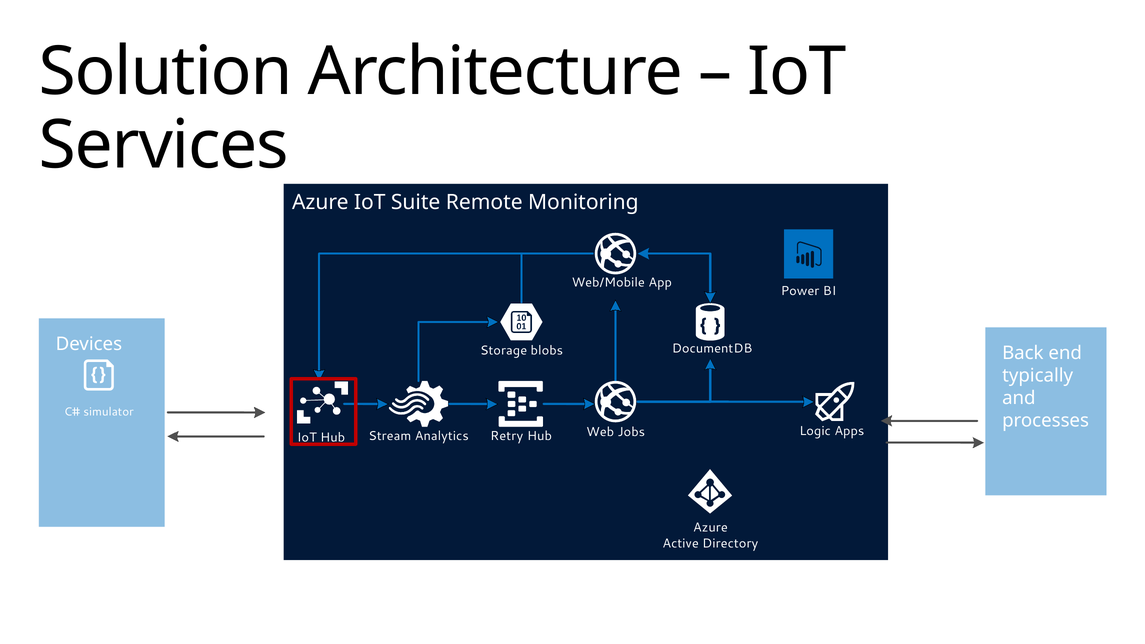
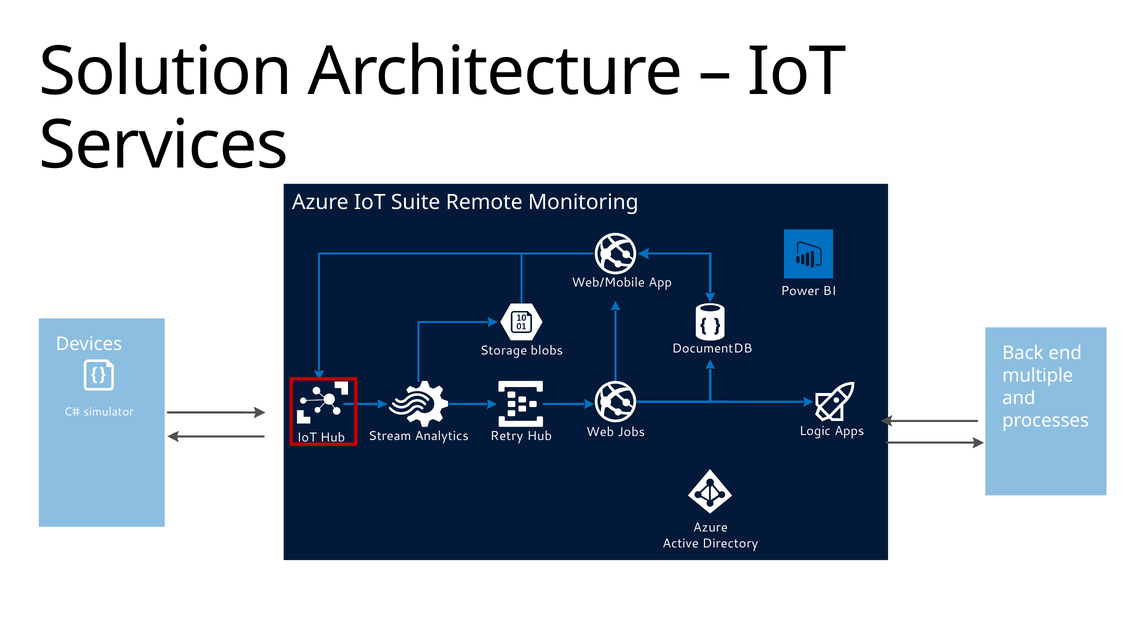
typically: typically -> multiple (1038, 376)
